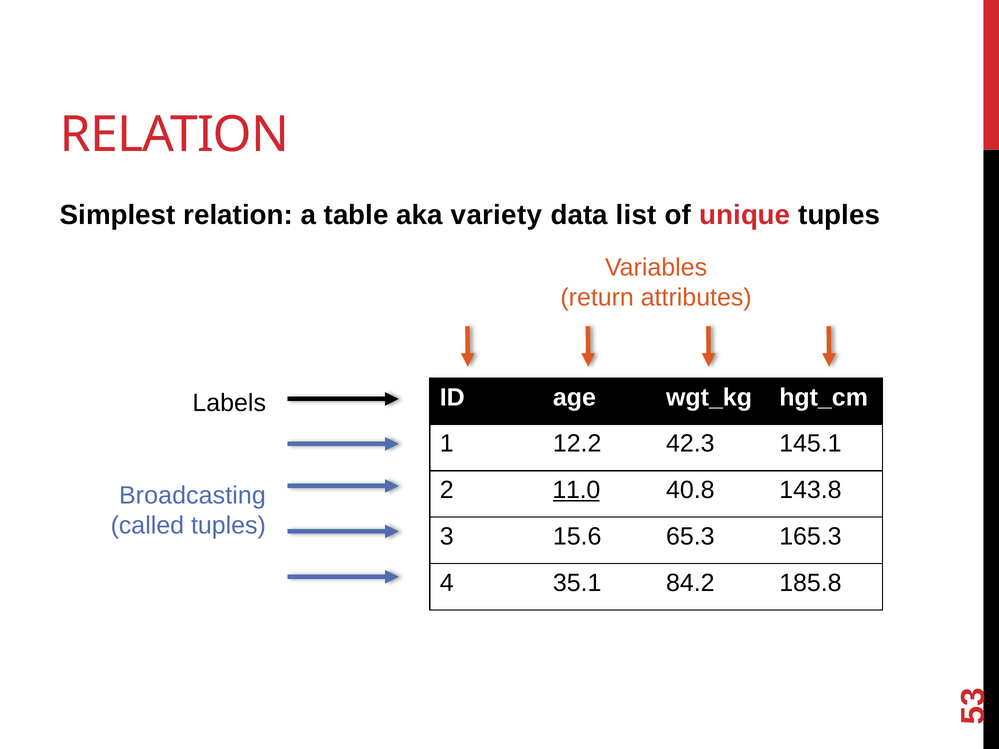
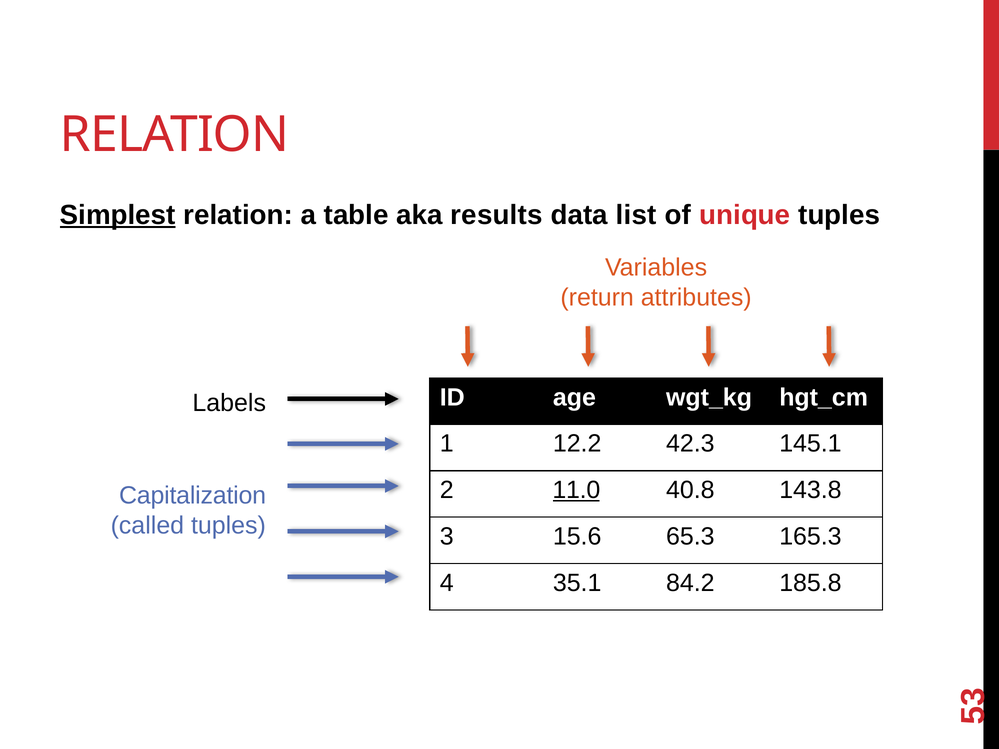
Simplest underline: none -> present (118, 215)
variety: variety -> results (497, 215)
Broadcasting: Broadcasting -> Capitalization (193, 496)
